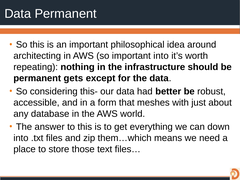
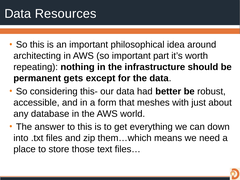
Data Permanent: Permanent -> Resources (66, 14)
important into: into -> part (161, 56)
